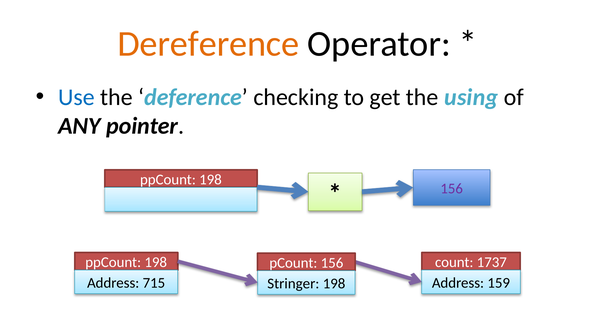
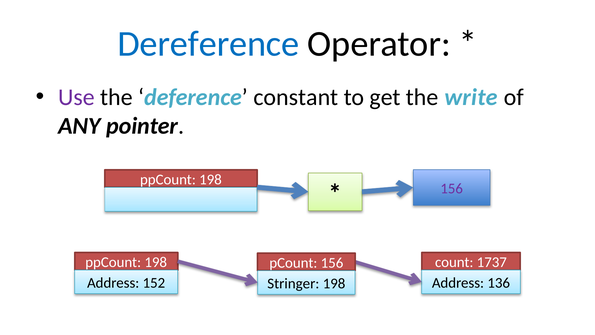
Dereference colour: orange -> blue (208, 44)
Use colour: blue -> purple (76, 97)
checking: checking -> constant (296, 97)
using: using -> write (471, 97)
715: 715 -> 152 (154, 283)
159: 159 -> 136 (499, 283)
